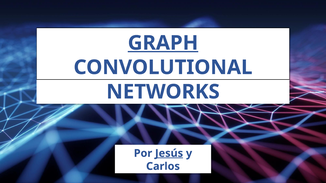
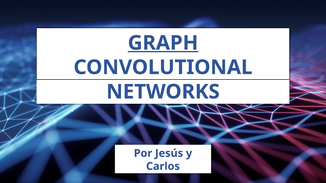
Jesús underline: present -> none (169, 154)
